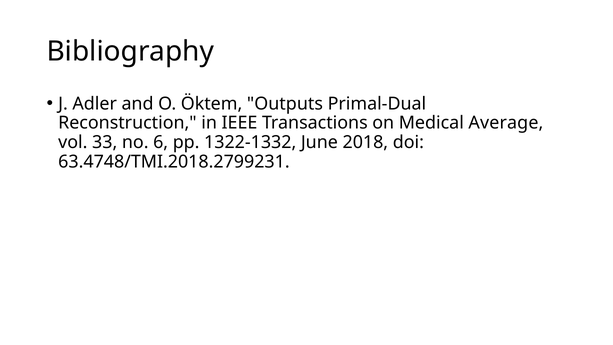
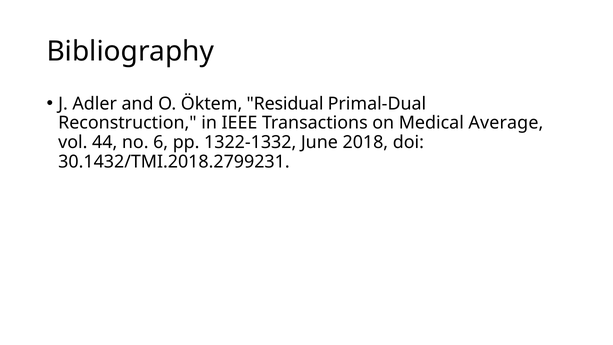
Outputs: Outputs -> Residual (285, 104)
33: 33 -> 44 (105, 142)
63.4748/TMI.2018.2799231: 63.4748/TMI.2018.2799231 -> 30.1432/TMI.2018.2799231 (174, 162)
